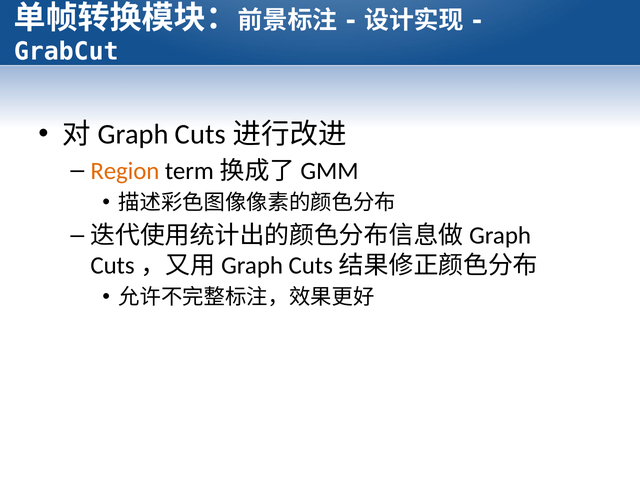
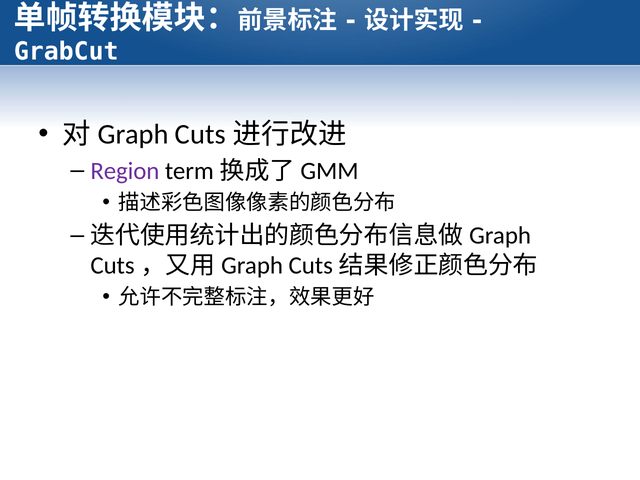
Region colour: orange -> purple (125, 171)
